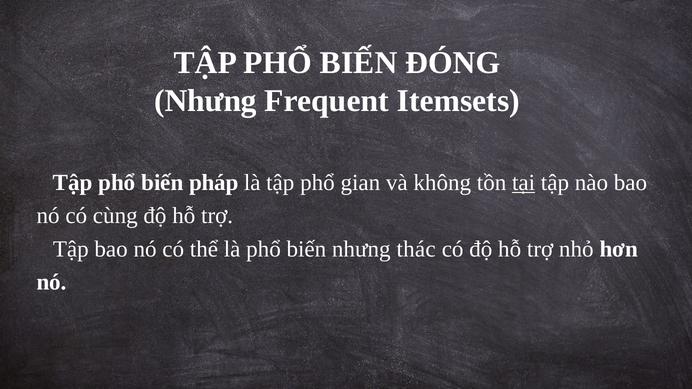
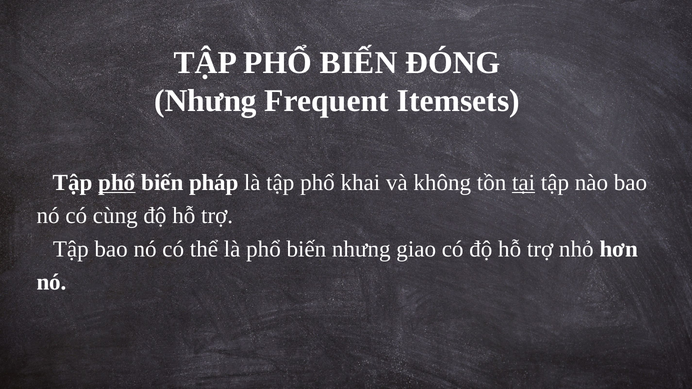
phổ underline: none -> present (117, 183)
gian: gian -> khai (360, 183)
thác: thác -> giao (416, 249)
